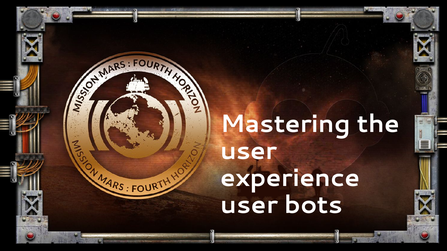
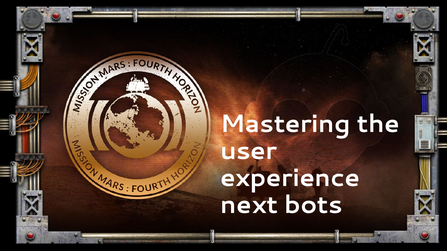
user: user -> next (249, 205)
